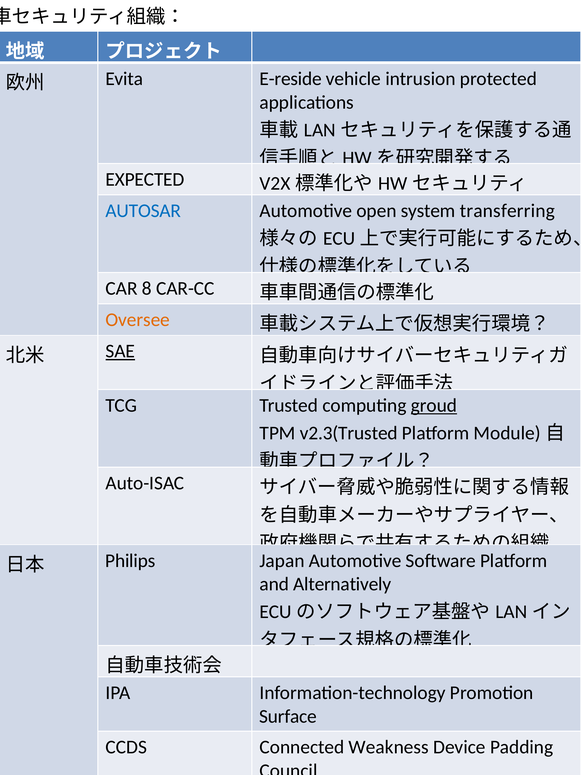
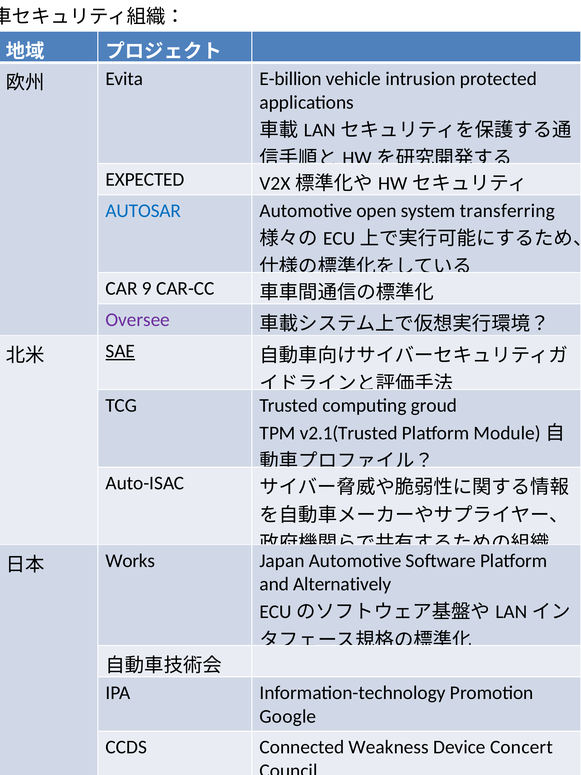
E-reside: E-reside -> E-billion (291, 79)
8: 8 -> 9 (147, 288)
Oversee colour: orange -> purple (138, 320)
groud underline: present -> none (434, 405)
v2.3(Trusted: v2.3(Trusted -> v2.1(Trusted (349, 433)
Philips: Philips -> Works (130, 560)
Surface: Surface -> Google (288, 716)
Padding: Padding -> Concert (522, 747)
